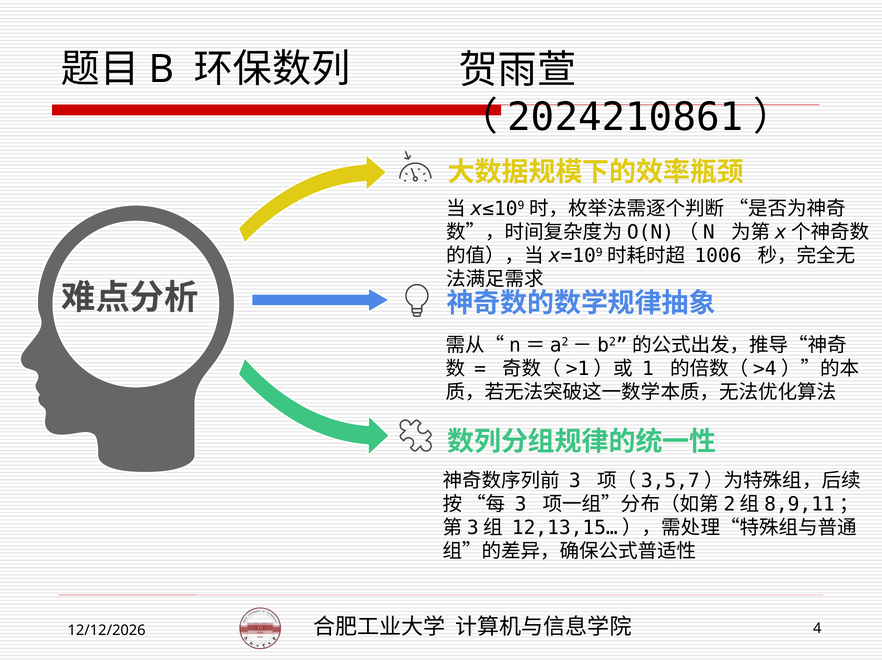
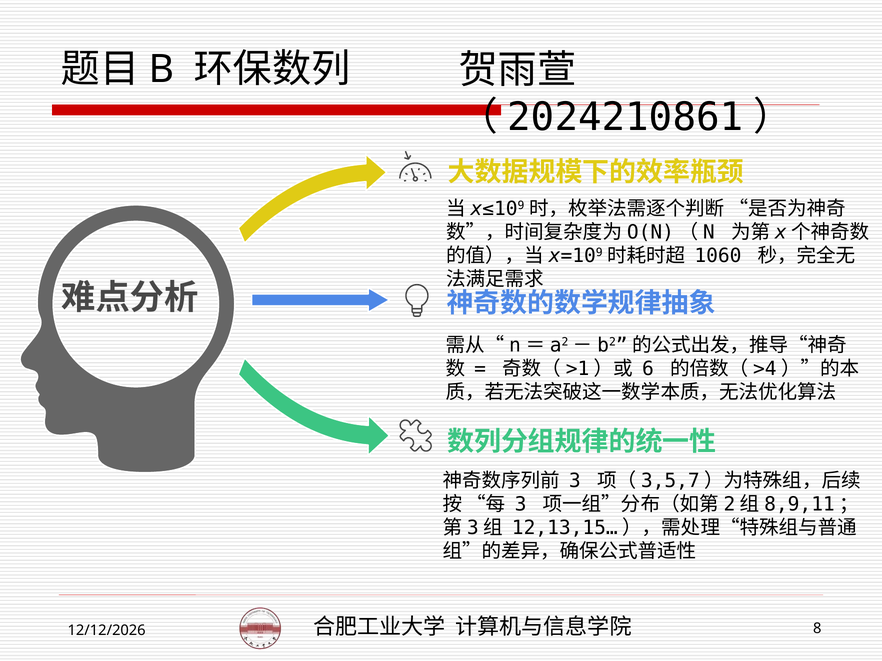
1006: 1006 -> 1060 (718, 256)
1: 1 -> 6 (648, 369)
4: 4 -> 8 (817, 629)
